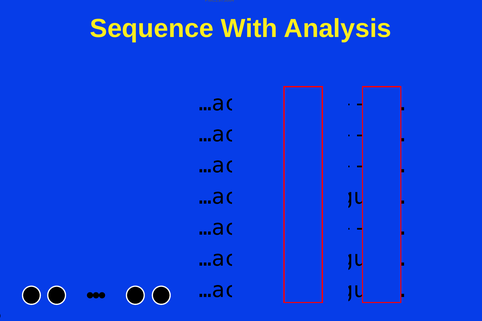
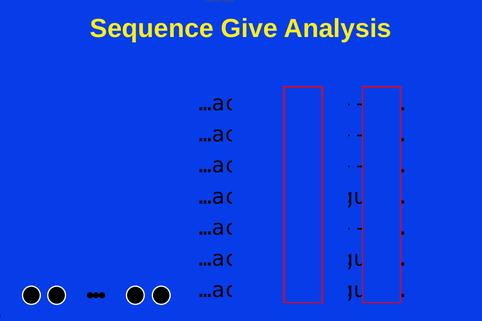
With: With -> Give (249, 29)
